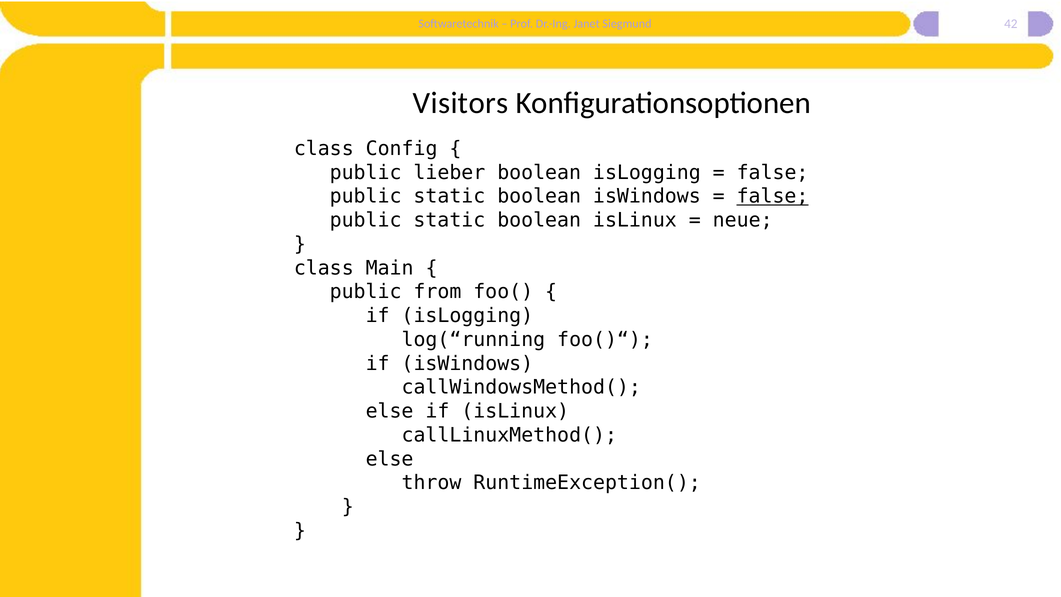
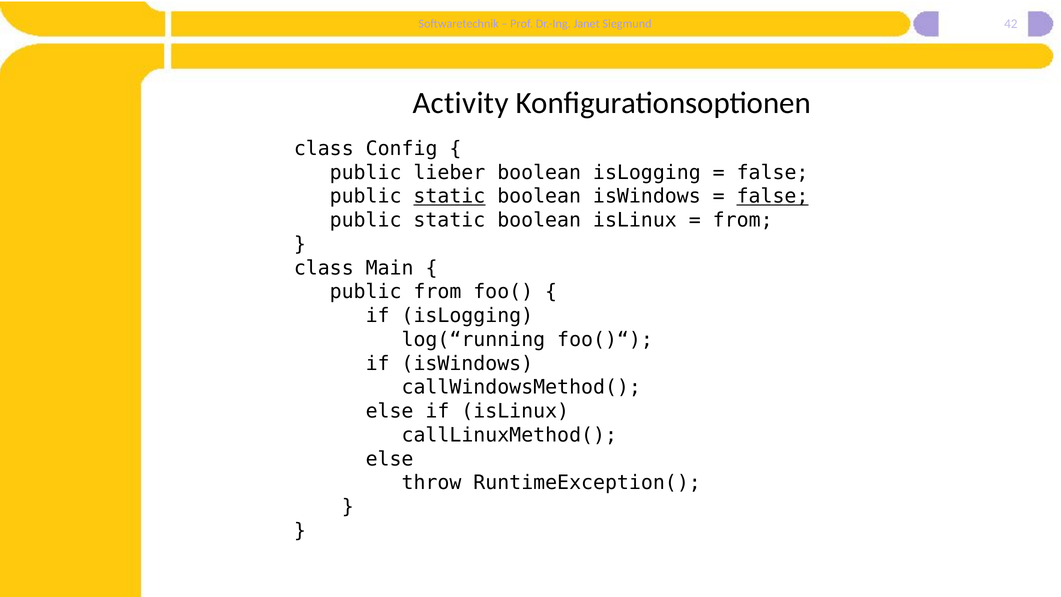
Visitors: Visitors -> Activity (461, 103)
static underline: none -> present (449, 196)
neue: neue -> from (743, 220)
